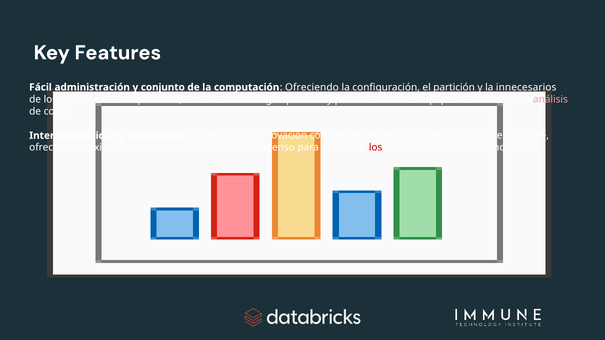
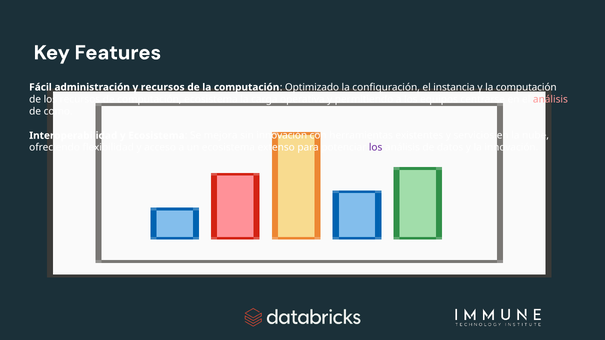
y conjunto: conjunto -> recursos (163, 87)
computación Ofreciendo: Ofreciendo -> Optimizado (312, 87)
partición: partición -> instancia (454, 87)
y la innecesarios: innecesarios -> computación (526, 87)
los colour: red -> purple (376, 148)
